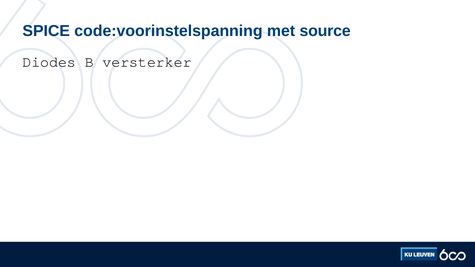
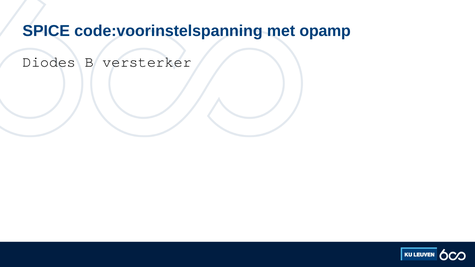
source: source -> opamp (325, 31)
